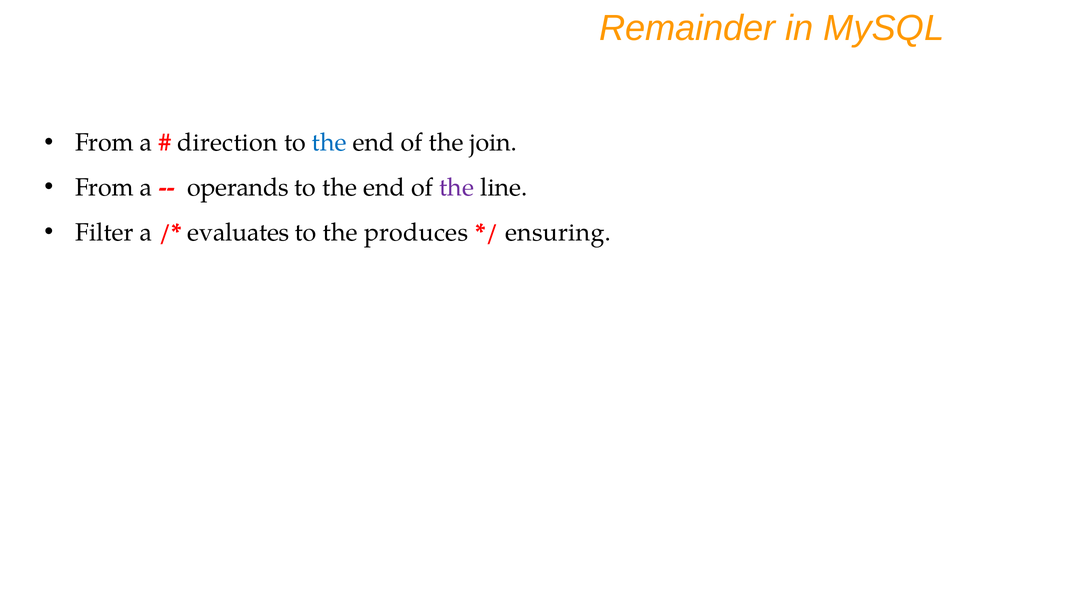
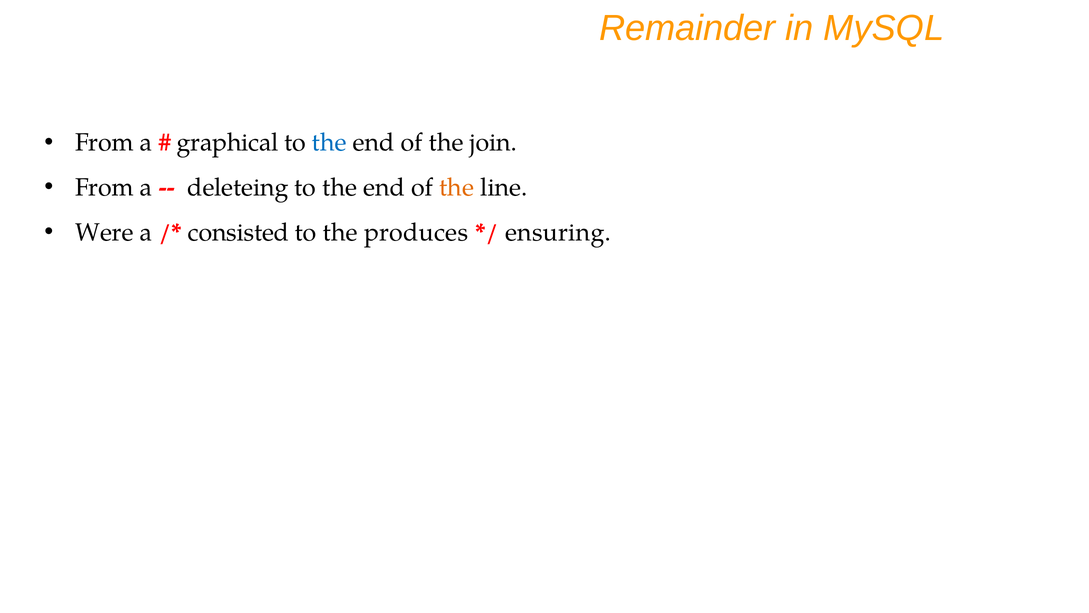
direction: direction -> graphical (228, 143)
operands: operands -> deleteing (238, 187)
the colour: purple -> orange (457, 187)
Filter: Filter -> Were (104, 232)
evaluates: evaluates -> consisted (238, 232)
